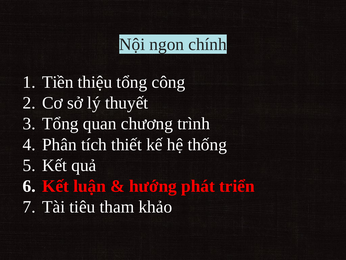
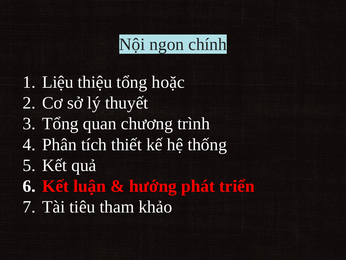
Tiền: Tiền -> Liệu (58, 82)
công: công -> hoặc (168, 82)
